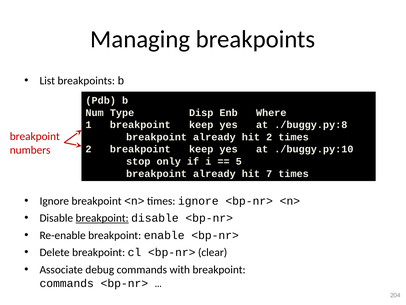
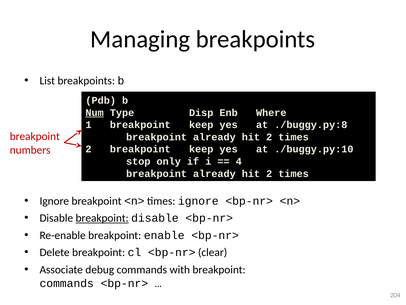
Num underline: none -> present (95, 112)
5: 5 -> 4 (239, 161)
7: 7 -> 2 (269, 173)
